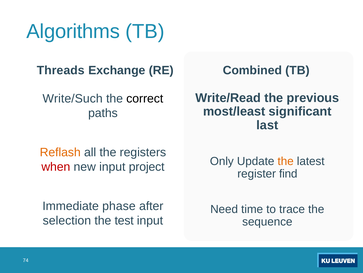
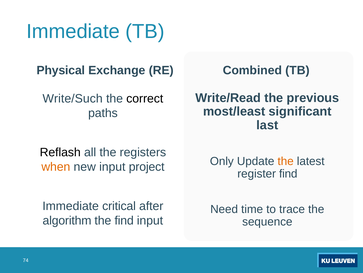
Algorithms: Algorithms -> Immediate (73, 31)
Threads: Threads -> Physical (61, 70)
Reflash colour: orange -> black (60, 152)
when colour: red -> orange (56, 166)
phase: phase -> critical (119, 206)
selection: selection -> algorithm (67, 220)
the test: test -> find (124, 220)
